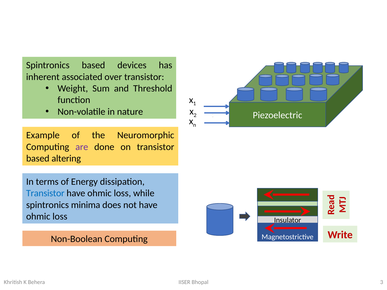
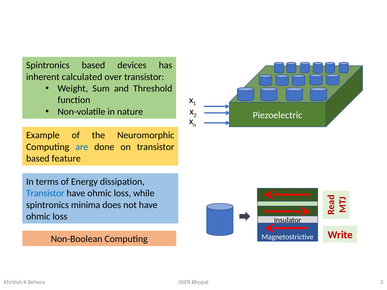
associated: associated -> calculated (82, 77)
are colour: purple -> blue (82, 147)
altering: altering -> feature (66, 159)
